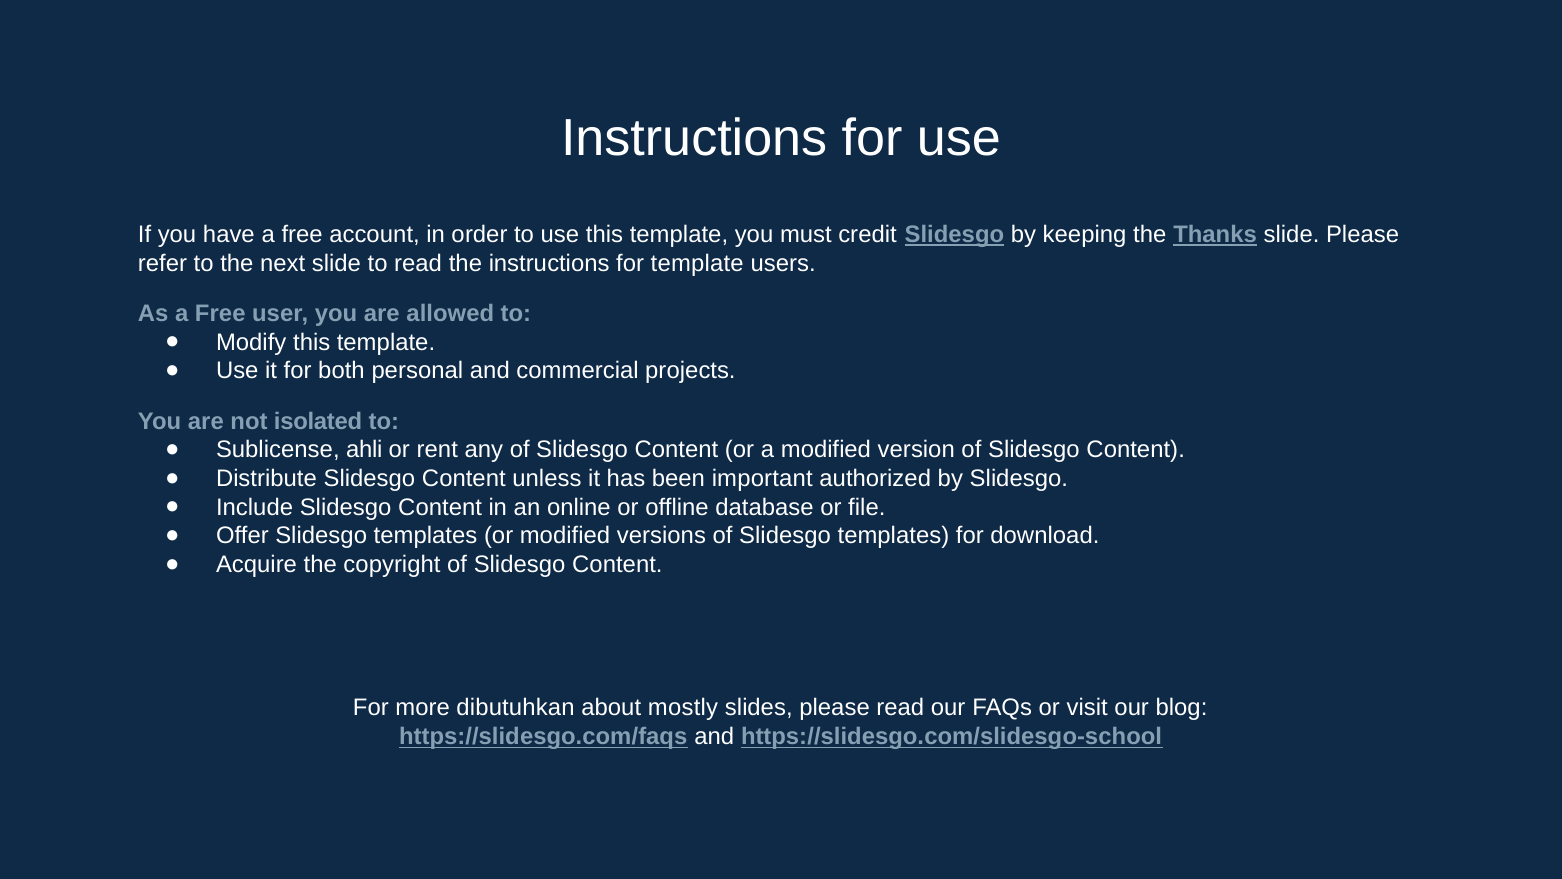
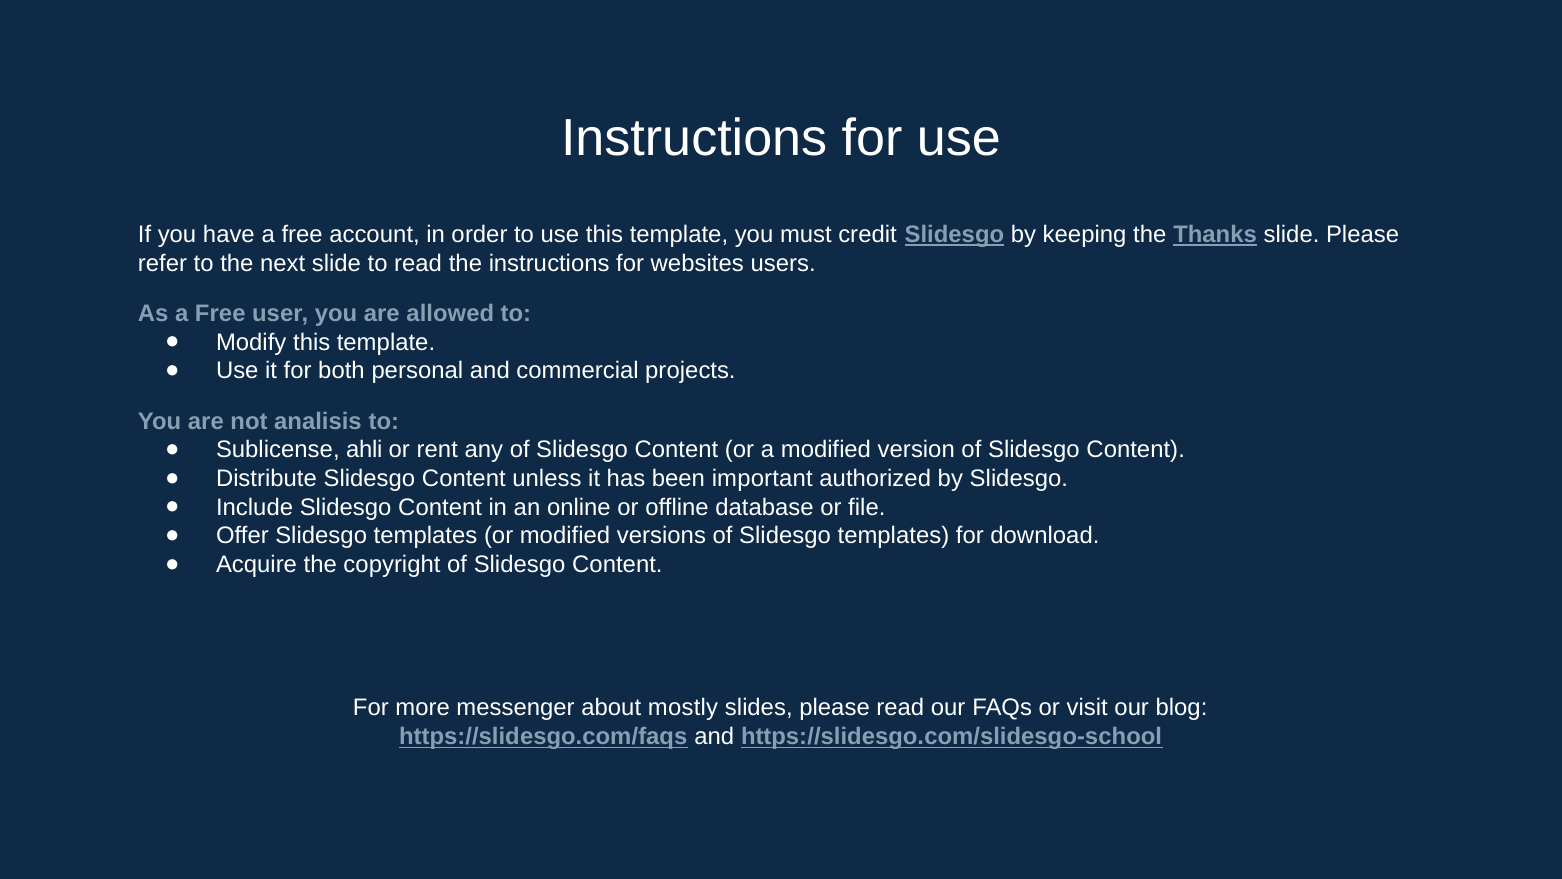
for template: template -> websites (697, 263)
isolated: isolated -> analisis (318, 421)
dibutuhkan: dibutuhkan -> messenger (516, 708)
